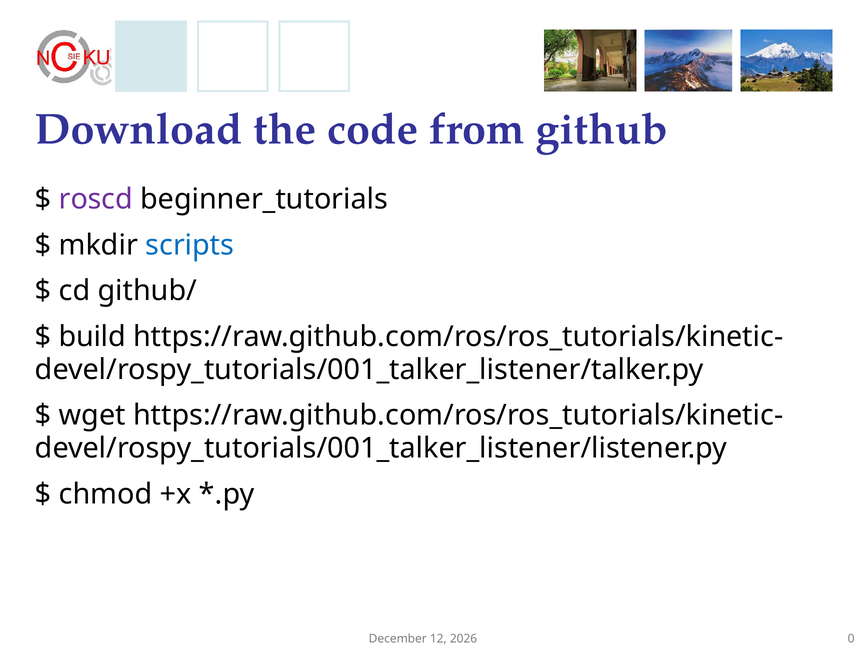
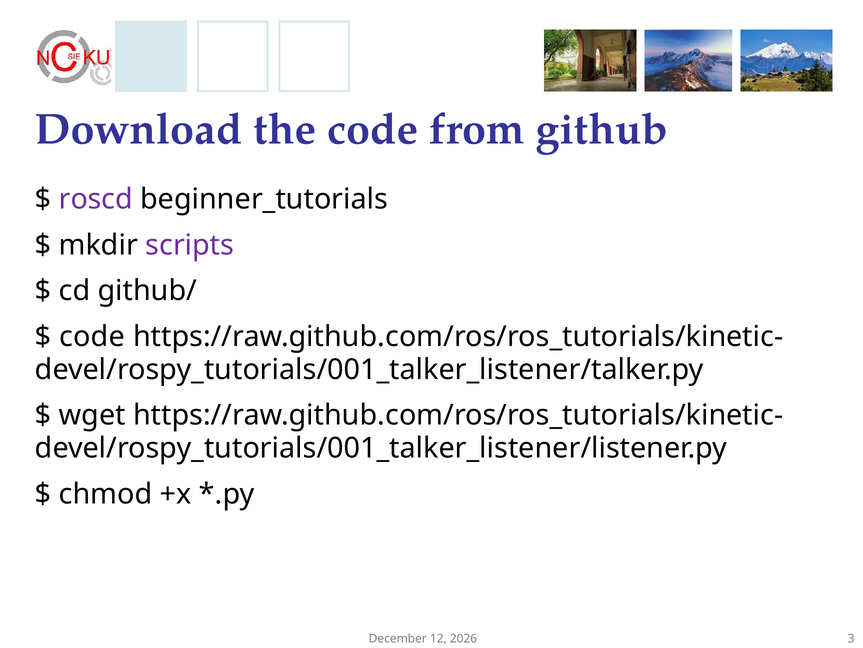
scripts colour: blue -> purple (190, 245)
build: build -> code (92, 336)
0: 0 -> 3 (851, 638)
